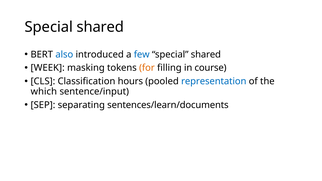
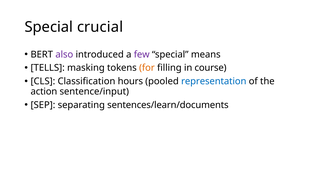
shared: shared -> crucial (100, 27)
also colour: blue -> purple (64, 54)
few colour: blue -> purple (142, 54)
shared: shared -> means (206, 54)
WEEK: WEEK -> TELLS (48, 68)
which: which -> action (44, 92)
